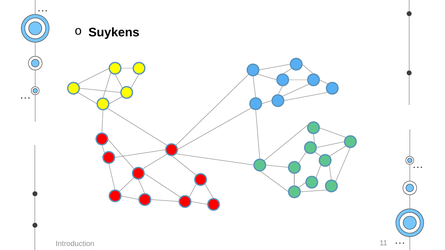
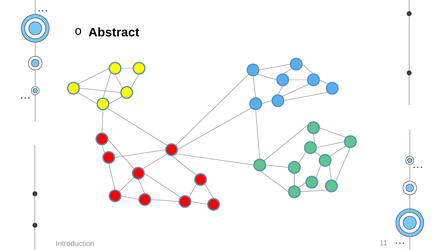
Suykens: Suykens -> Abstract (114, 33)
